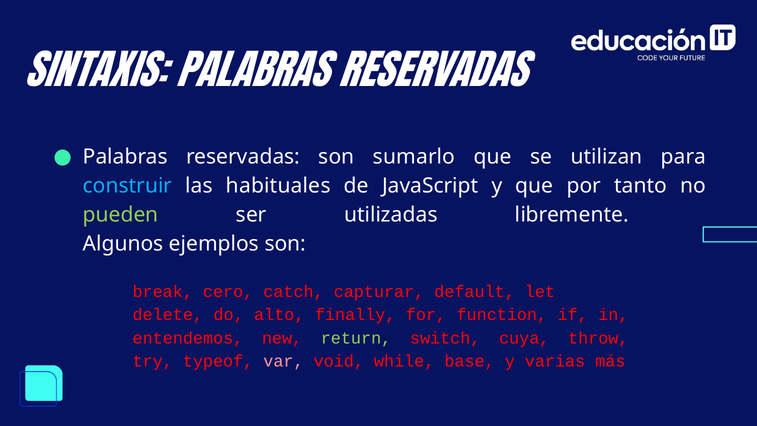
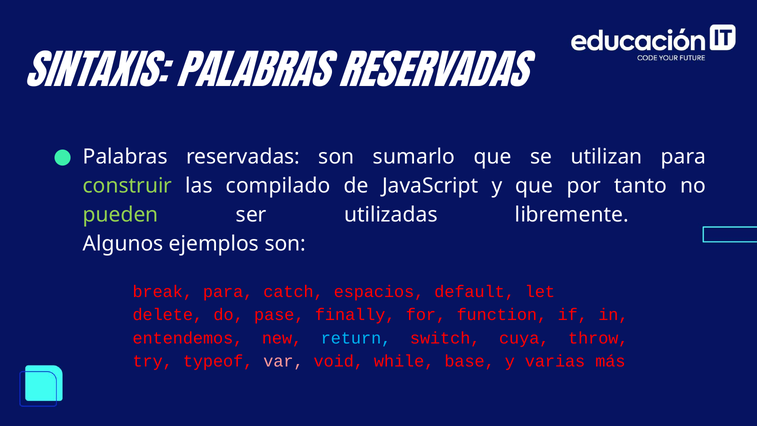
construir colour: light blue -> light green (127, 186)
habituales: habituales -> compilado (278, 186)
break cero: cero -> para (228, 292)
capturar: capturar -> espacios (379, 292)
alto: alto -> pase (279, 315)
return colour: light green -> light blue (356, 338)
